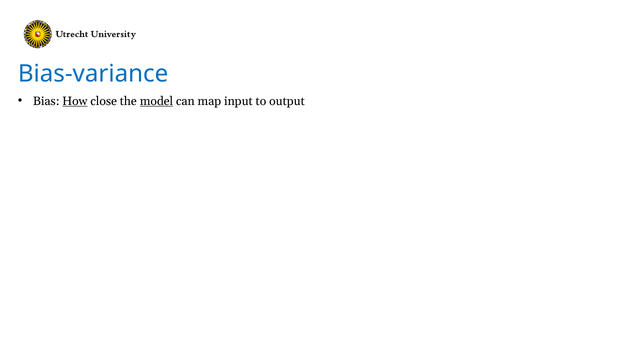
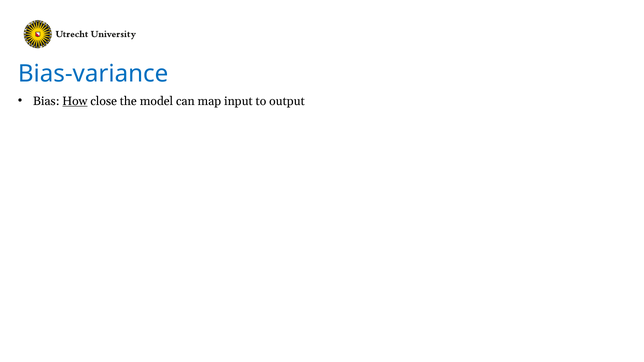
model underline: present -> none (156, 101)
